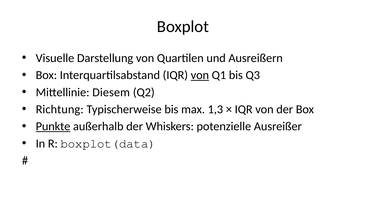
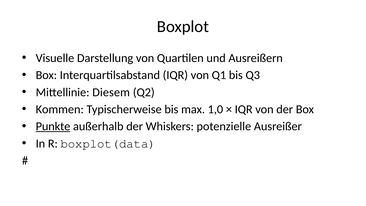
von underline: present -> none (200, 75)
Richtung: Richtung -> Kommen (60, 109)
1,3: 1,3 -> 1,0 (215, 109)
